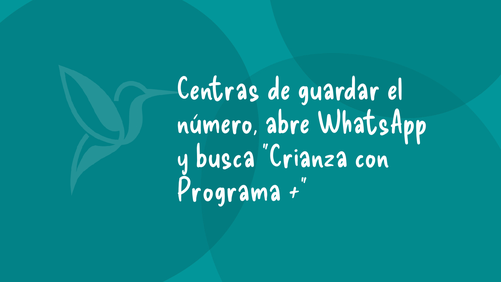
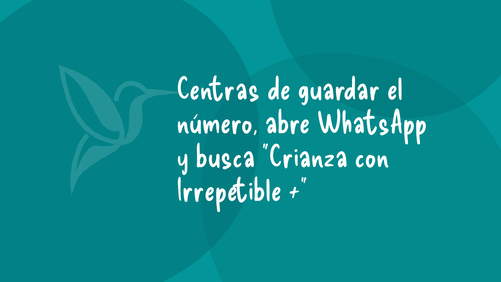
Programa: Programa -> Irrepetible (229, 191)
